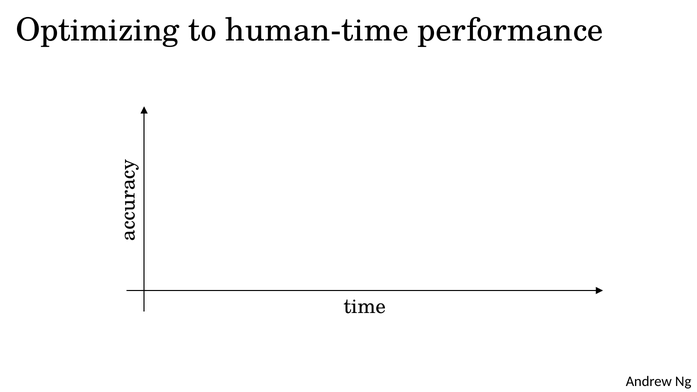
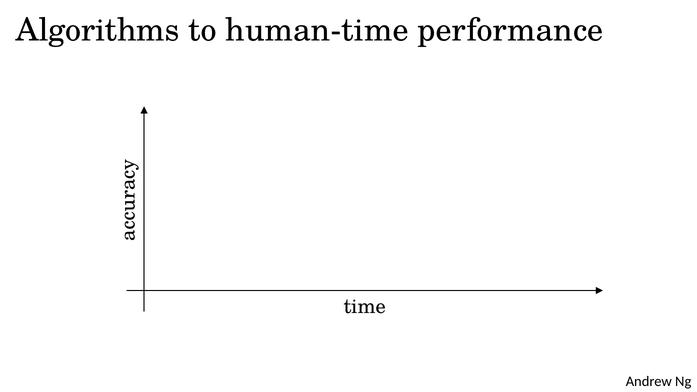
Optimizing: Optimizing -> Algorithms (98, 30)
